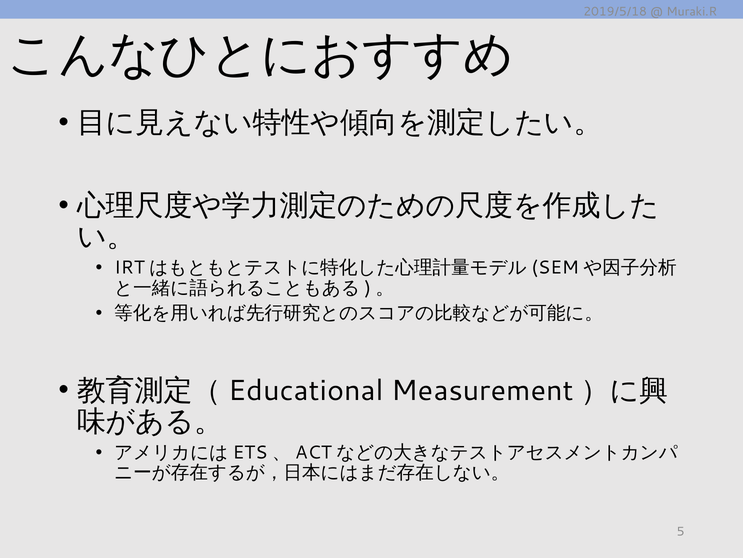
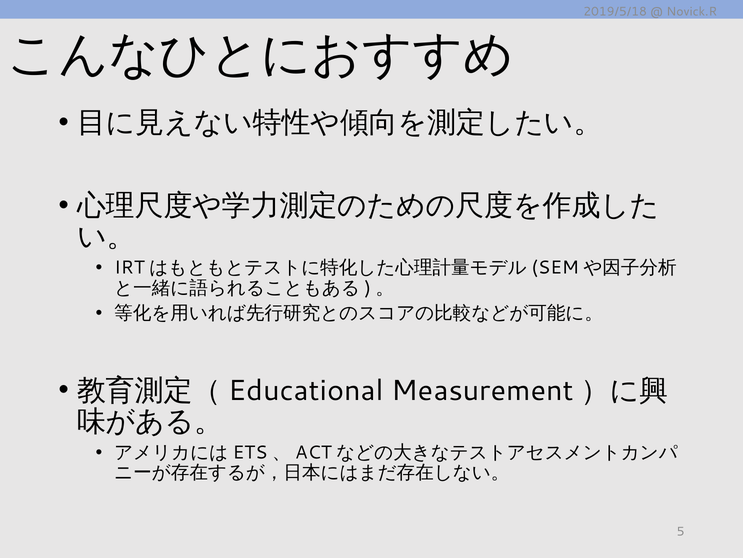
Muraki.R: Muraki.R -> Novick.R (692, 12)
